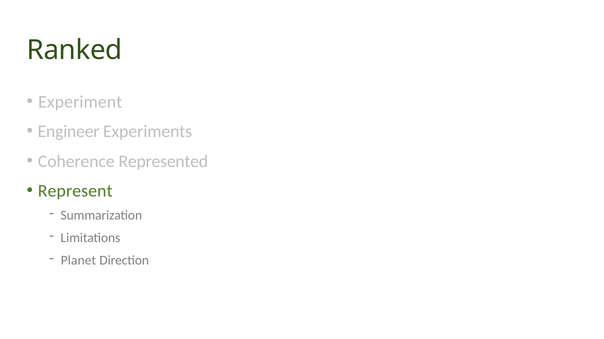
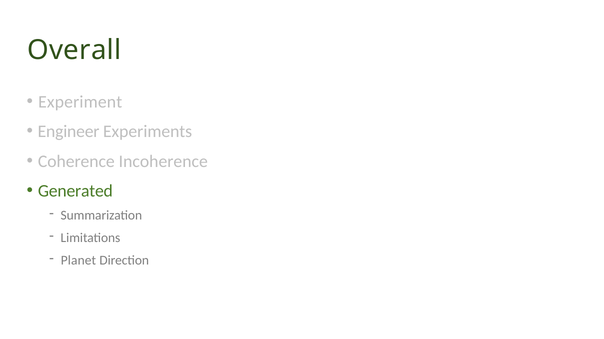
Ranked: Ranked -> Overall (74, 50)
Represented: Represented -> Incoherence (163, 162)
Represent: Represent -> Generated (75, 191)
